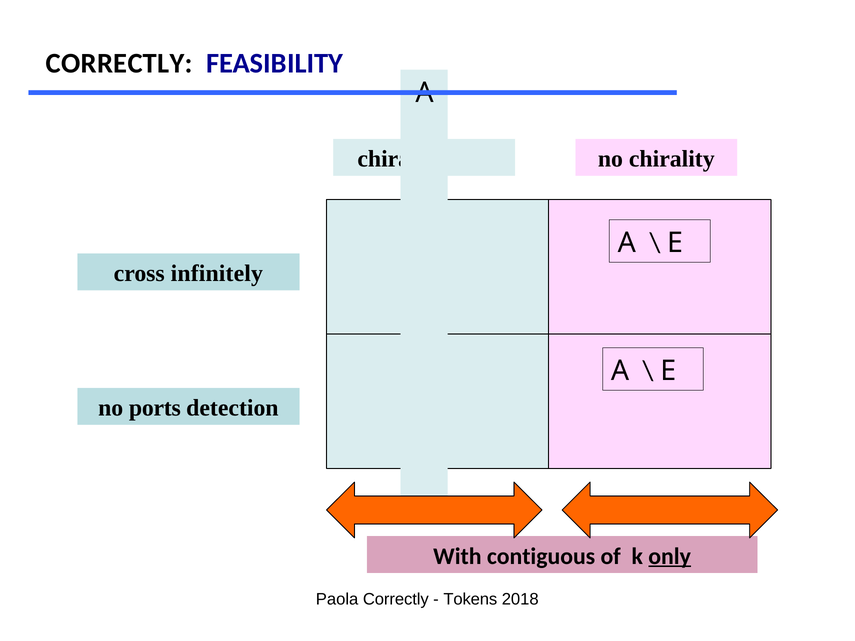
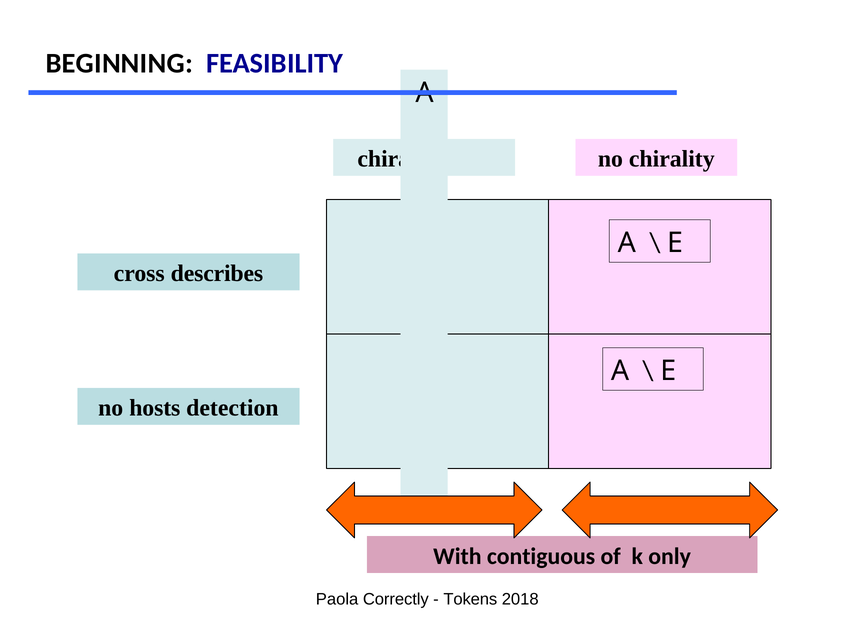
CORRECTLY: CORRECTLY -> BEGINNING (119, 63)
infinitely: infinitely -> describes (217, 274)
ports: ports -> hosts (155, 408)
only underline: present -> none (670, 556)
